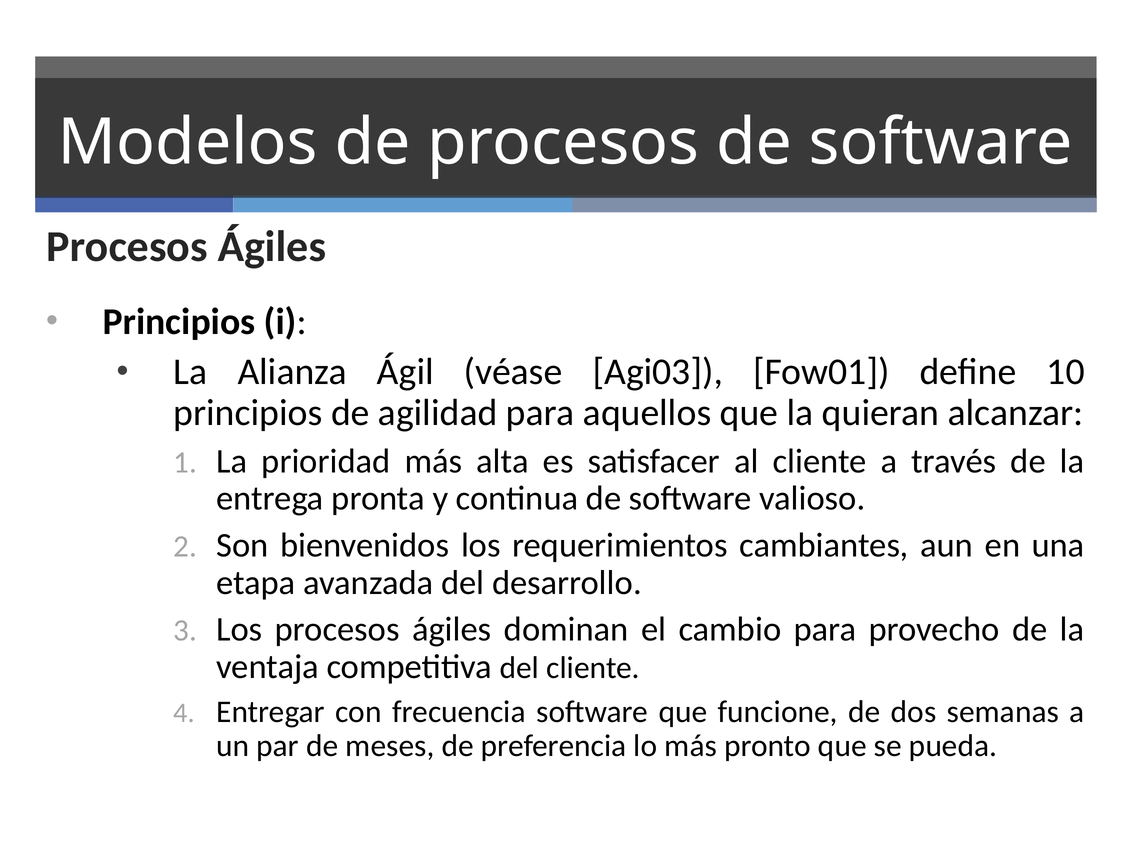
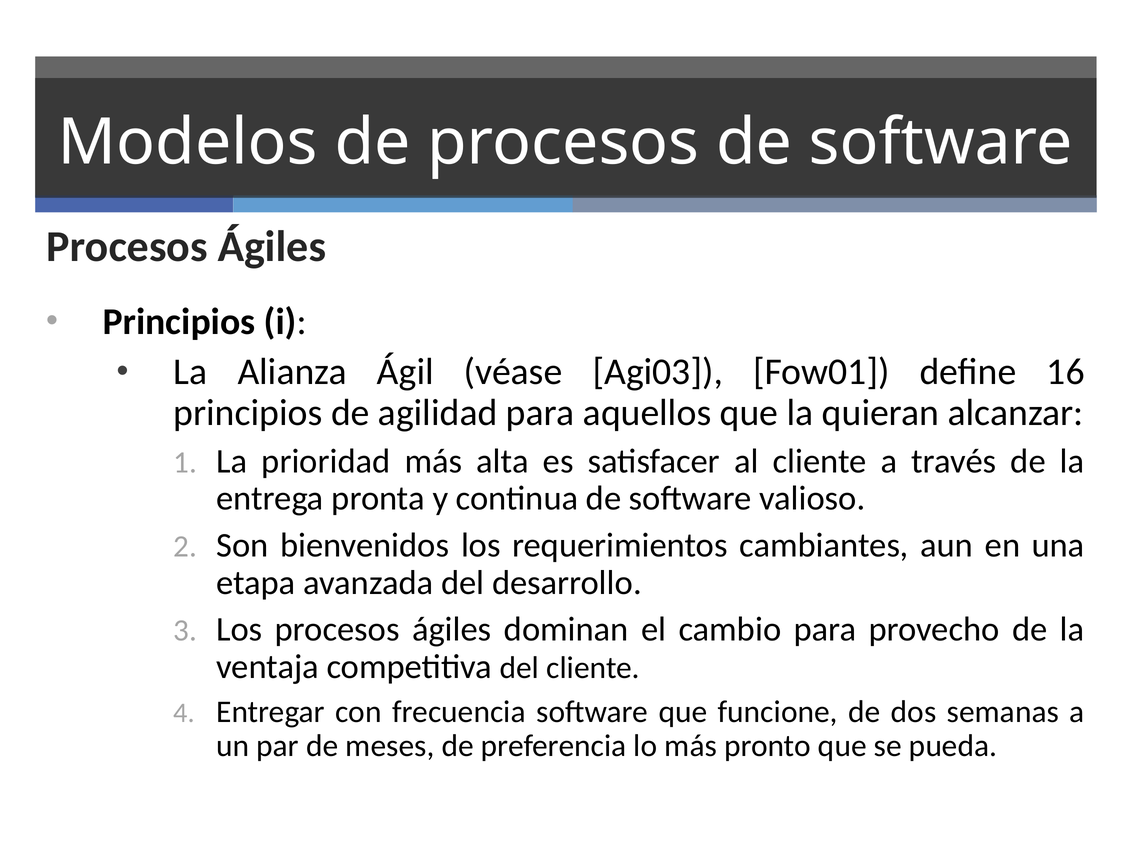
10: 10 -> 16 (1066, 372)
